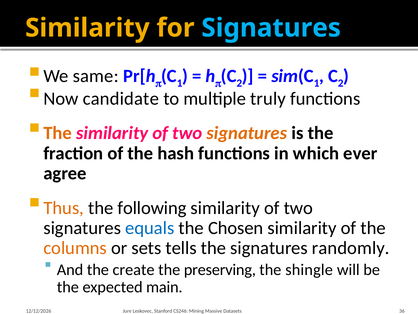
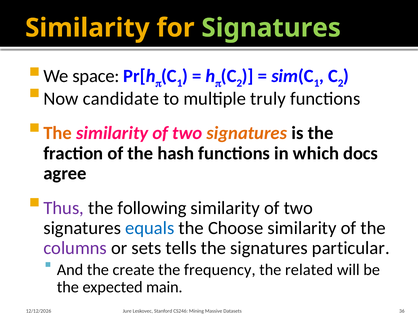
Signatures colour: light blue -> light green (271, 28)
same: same -> space (96, 76)
ever: ever -> docs (361, 153)
Thus colour: orange -> purple (64, 208)
Chosen: Chosen -> Choose (236, 228)
columns colour: orange -> purple (75, 248)
randomly: randomly -> particular (351, 248)
preserving: preserving -> frequency (220, 269)
shingle: shingle -> related (309, 269)
